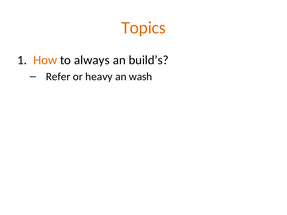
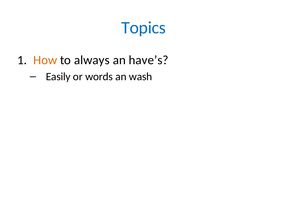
Topics colour: orange -> blue (144, 28)
build’s: build’s -> have’s (149, 60)
Refer: Refer -> Easily (58, 77)
heavy: heavy -> words (99, 77)
